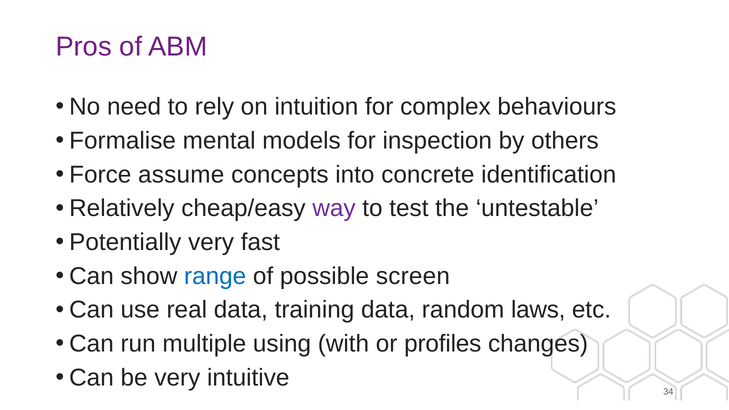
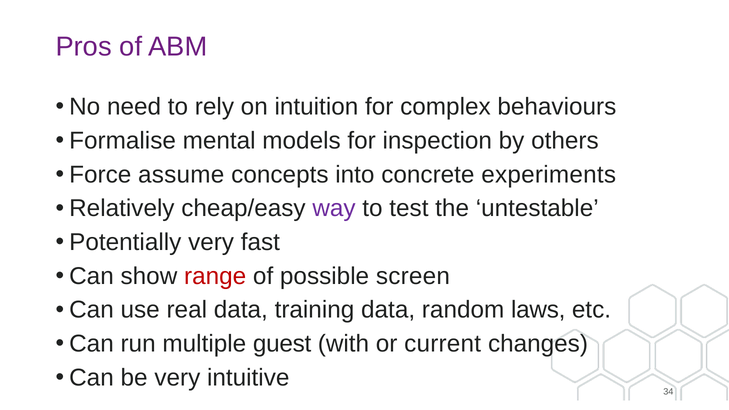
identification: identification -> experiments (549, 175)
range colour: blue -> red (215, 276)
using: using -> guest (282, 344)
profiles: profiles -> current (443, 344)
